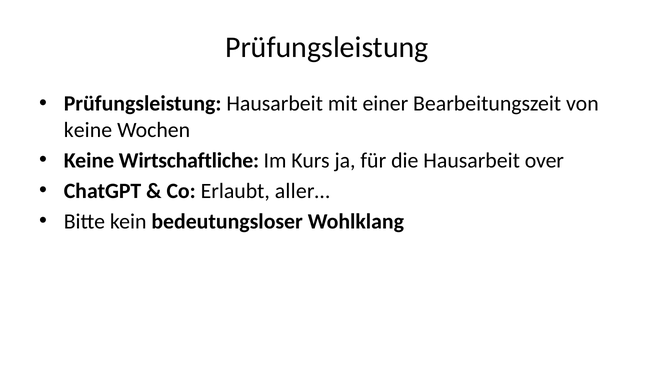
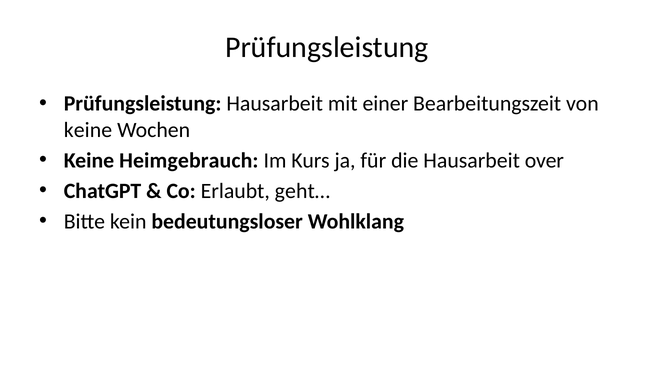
Wirtschaftliche: Wirtschaftliche -> Heimgebrauch (189, 160)
aller…: aller… -> geht… (302, 191)
